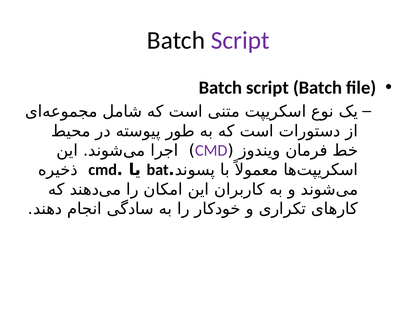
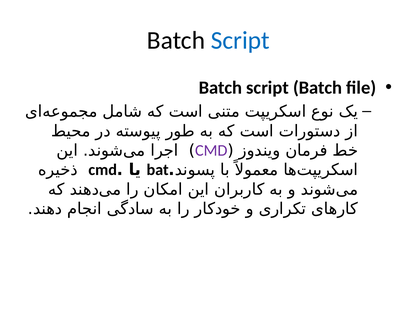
Script colour: purple -> blue (240, 40)
